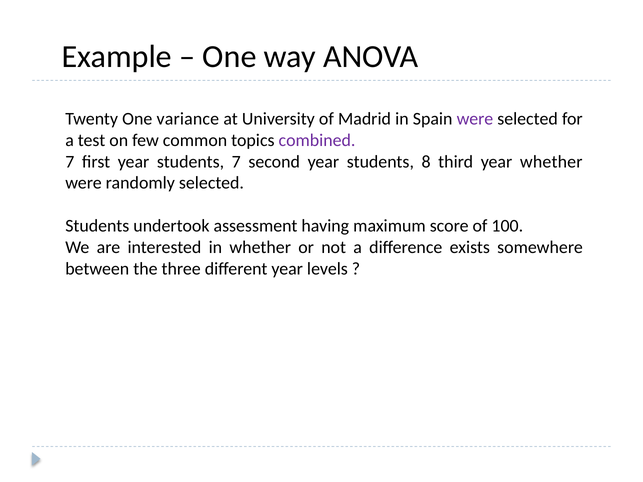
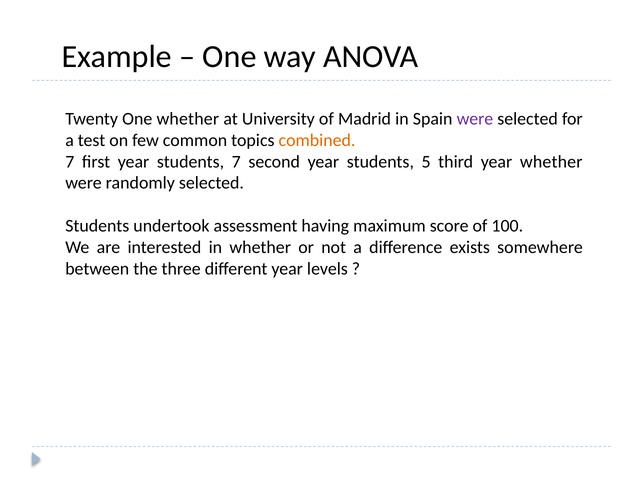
One variance: variance -> whether (188, 119)
combined colour: purple -> orange (317, 140)
8: 8 -> 5 (426, 162)
